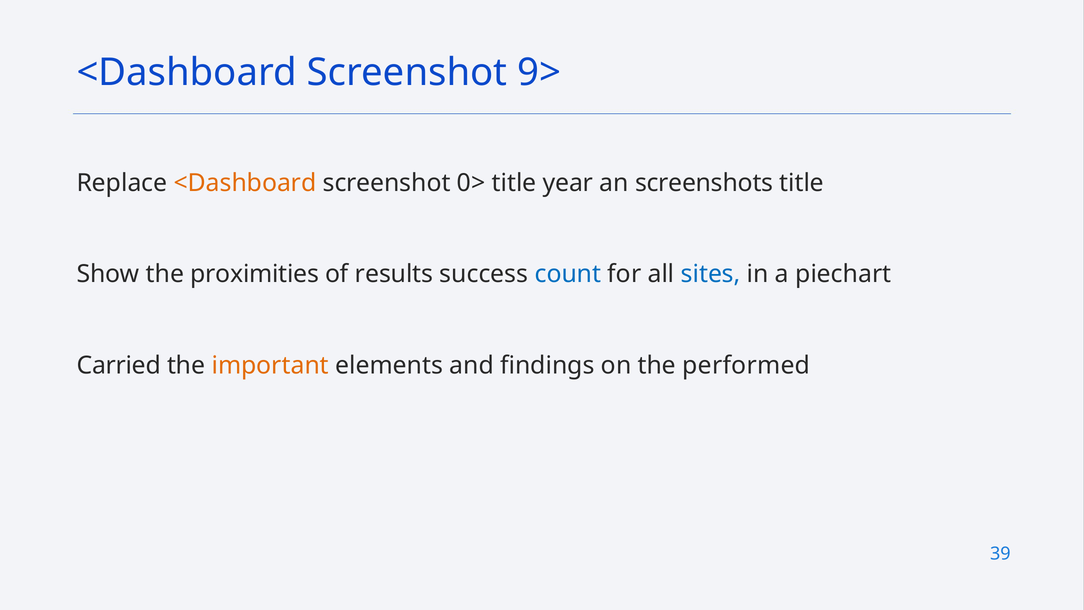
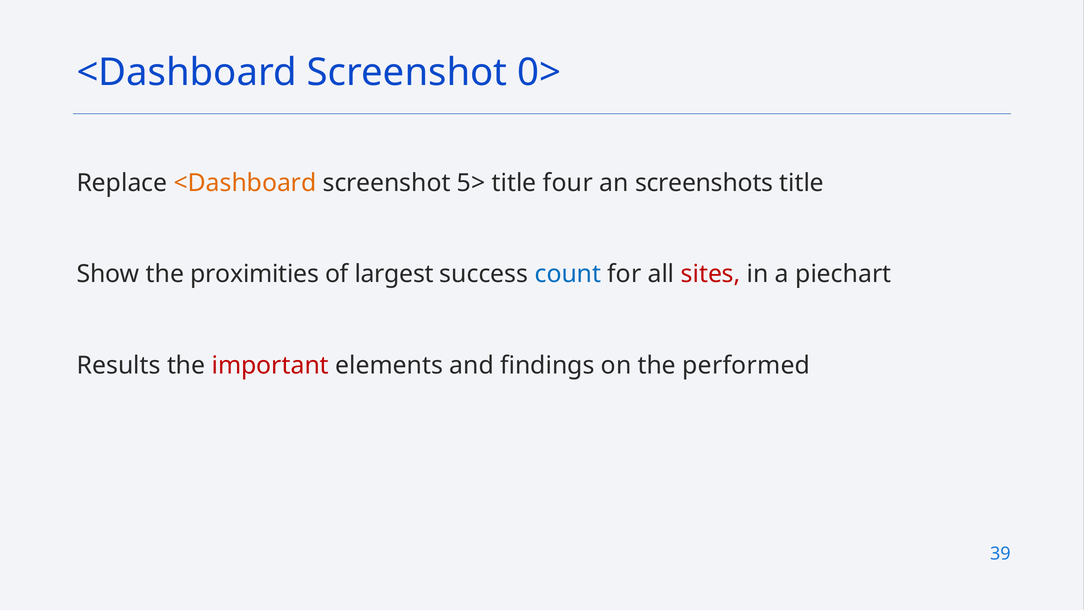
9>: 9> -> 0> (539, 72)
0>: 0> -> 5> (471, 183)
year: year -> four (568, 183)
results: results -> largest (394, 274)
sites colour: blue -> red (711, 274)
Carried: Carried -> Results (119, 365)
important colour: orange -> red (270, 365)
